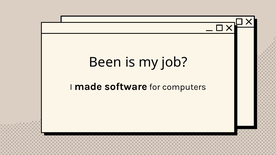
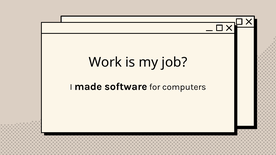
Been: Been -> Work (105, 62)
